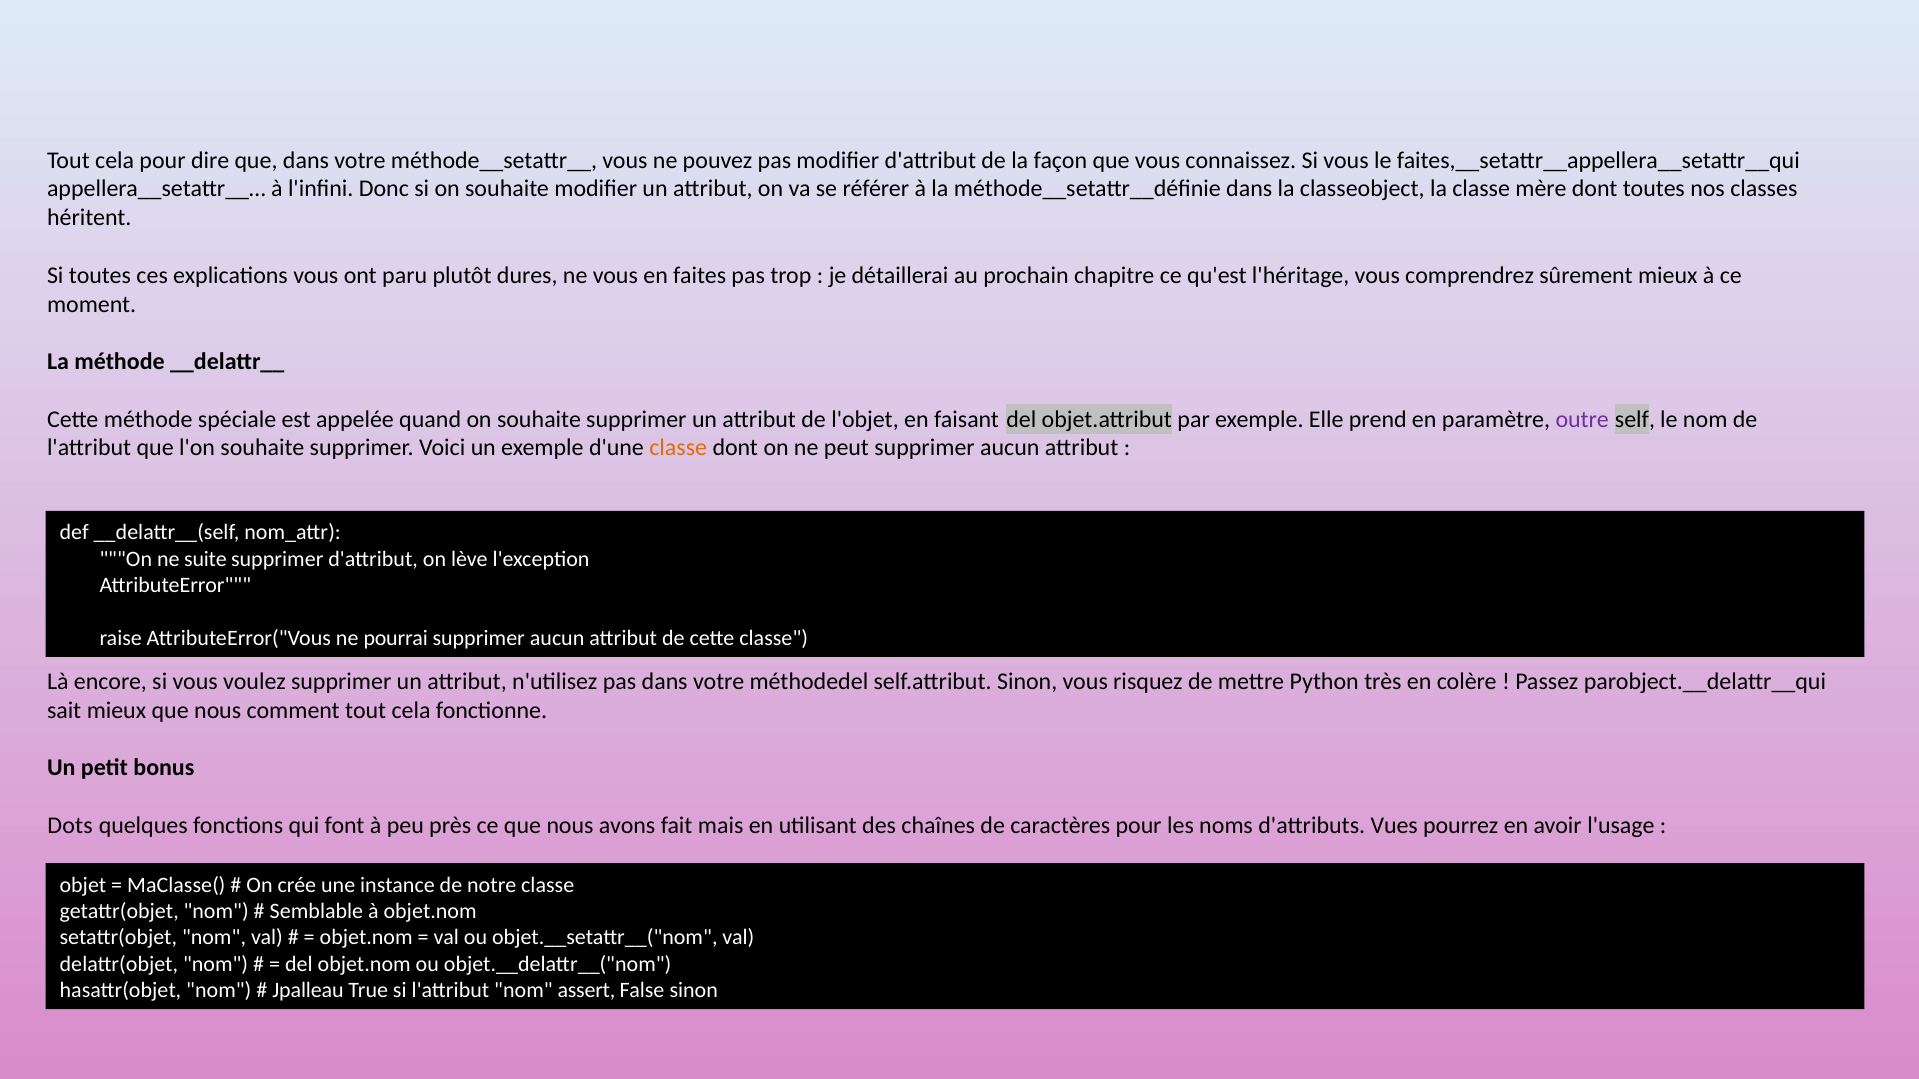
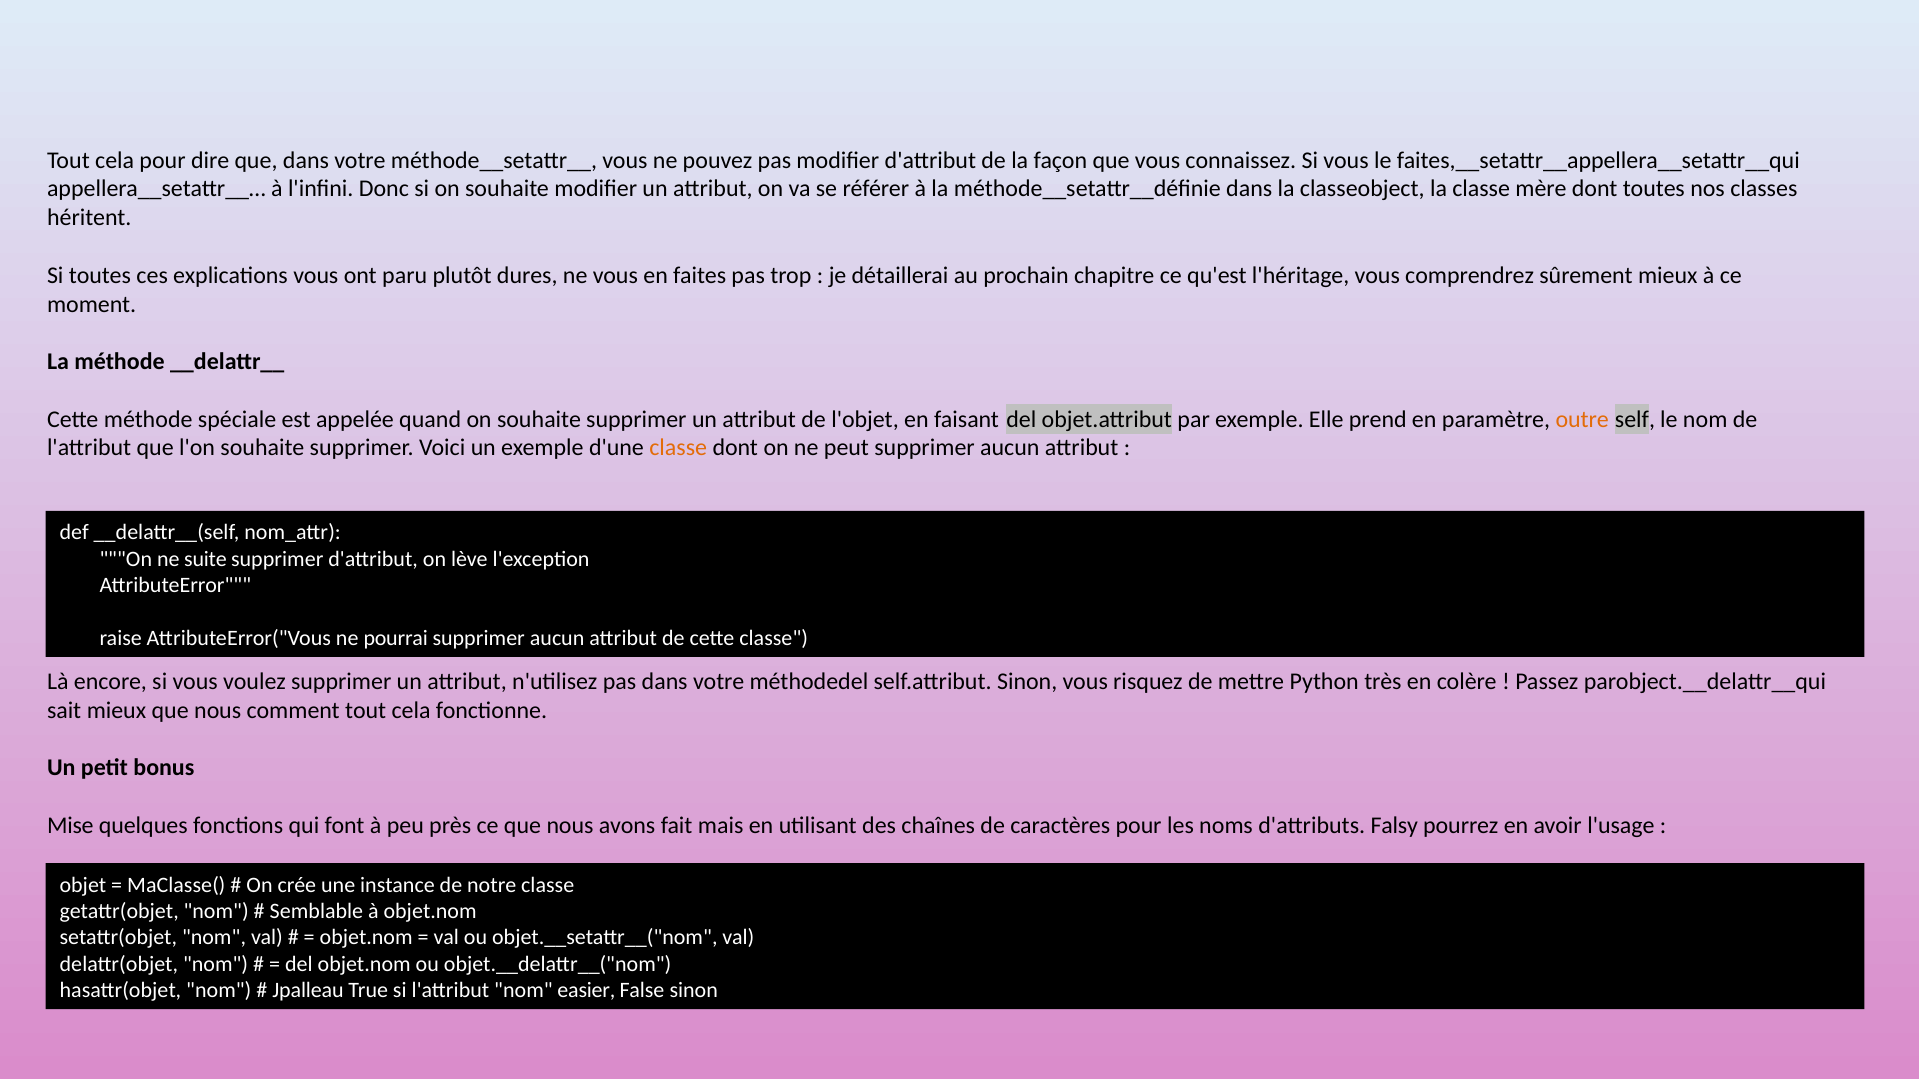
outre colour: purple -> orange (1582, 419)
Dots: Dots -> Mise (70, 826)
Vues: Vues -> Falsy (1394, 826)
assert: assert -> easier (586, 991)
